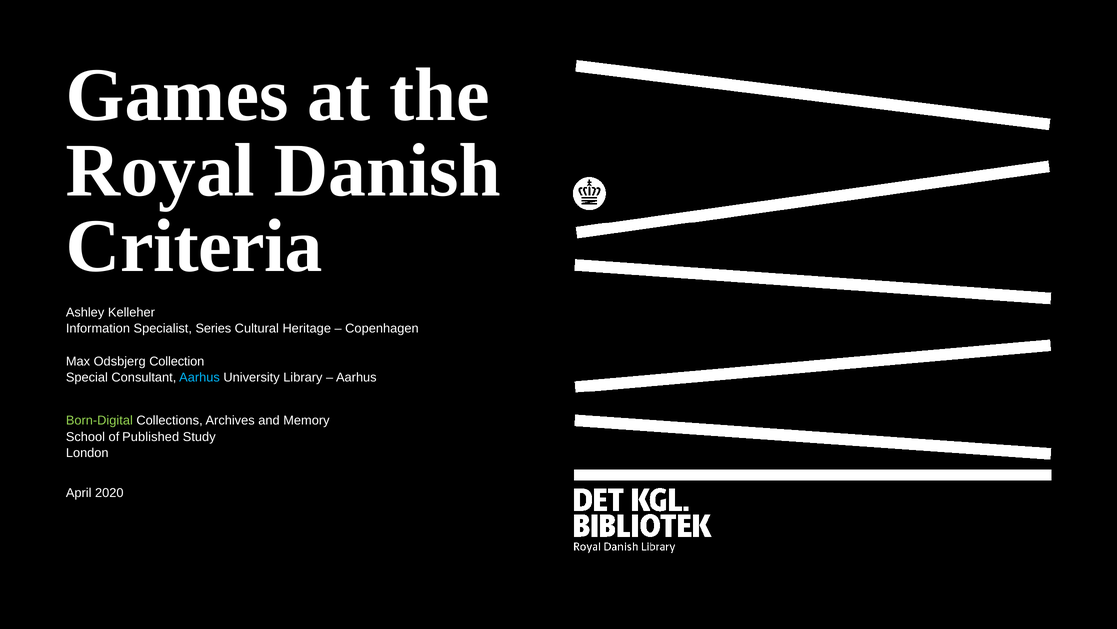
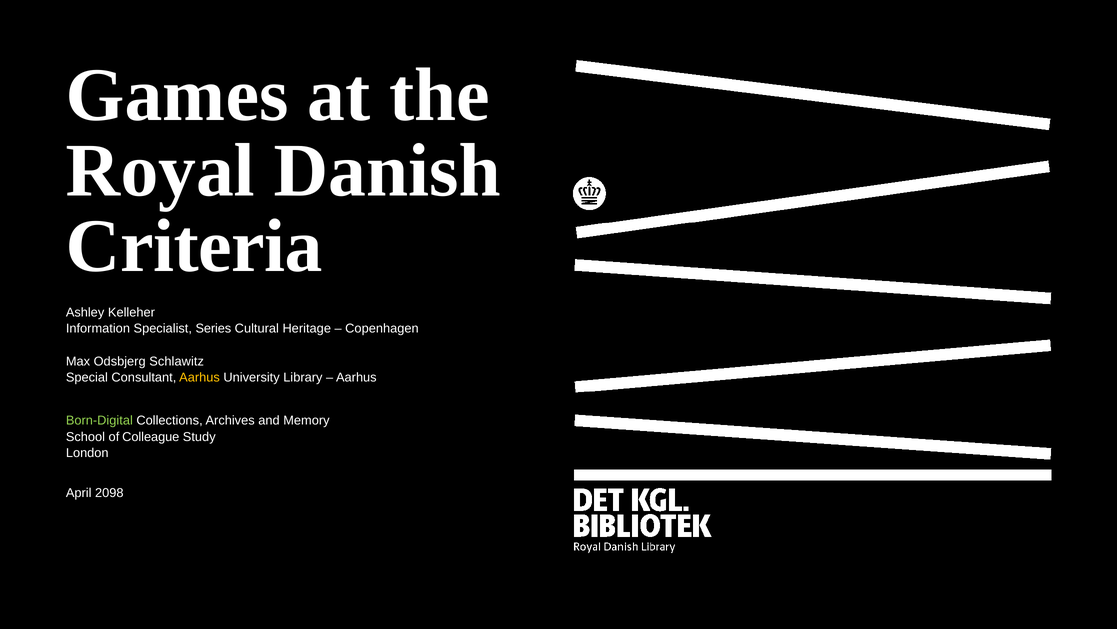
Collection: Collection -> Schlawitz (177, 361)
Aarhus colour: light blue -> yellow (200, 377)
Published: Published -> Colleague (151, 436)
2020: 2020 -> 2098 (109, 492)
